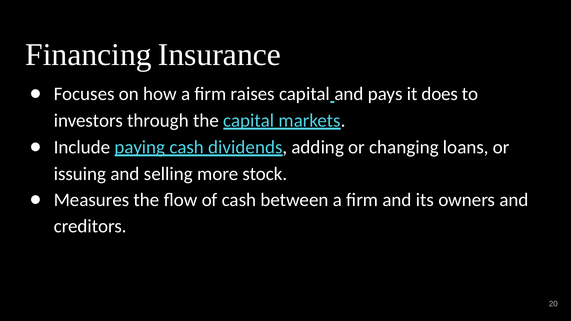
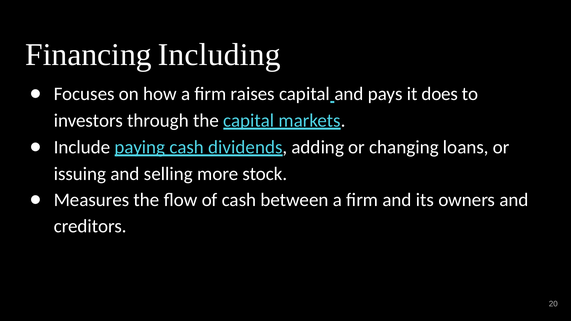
Insurance: Insurance -> Including (219, 55)
